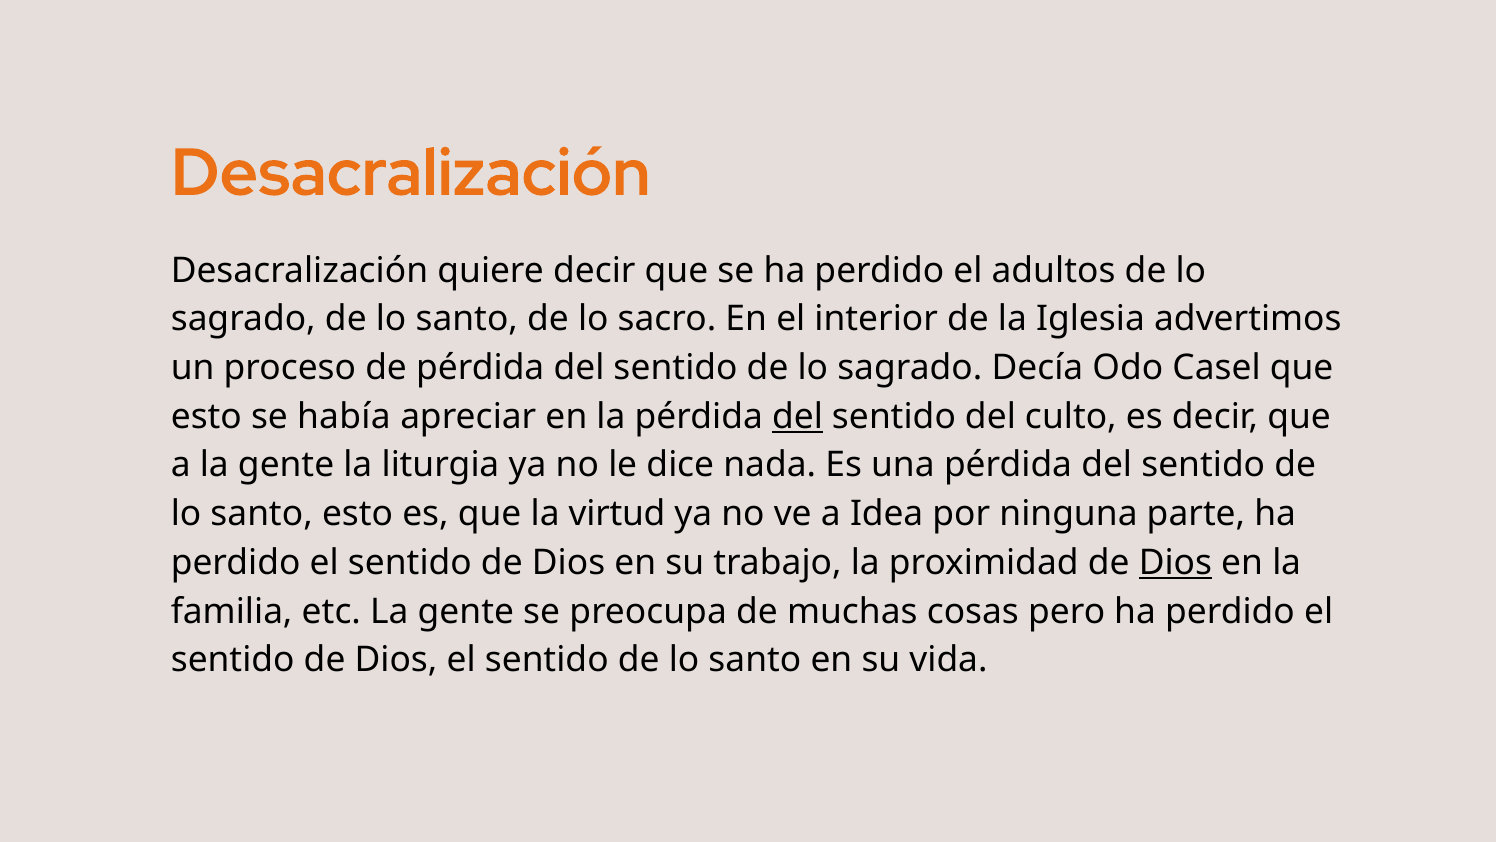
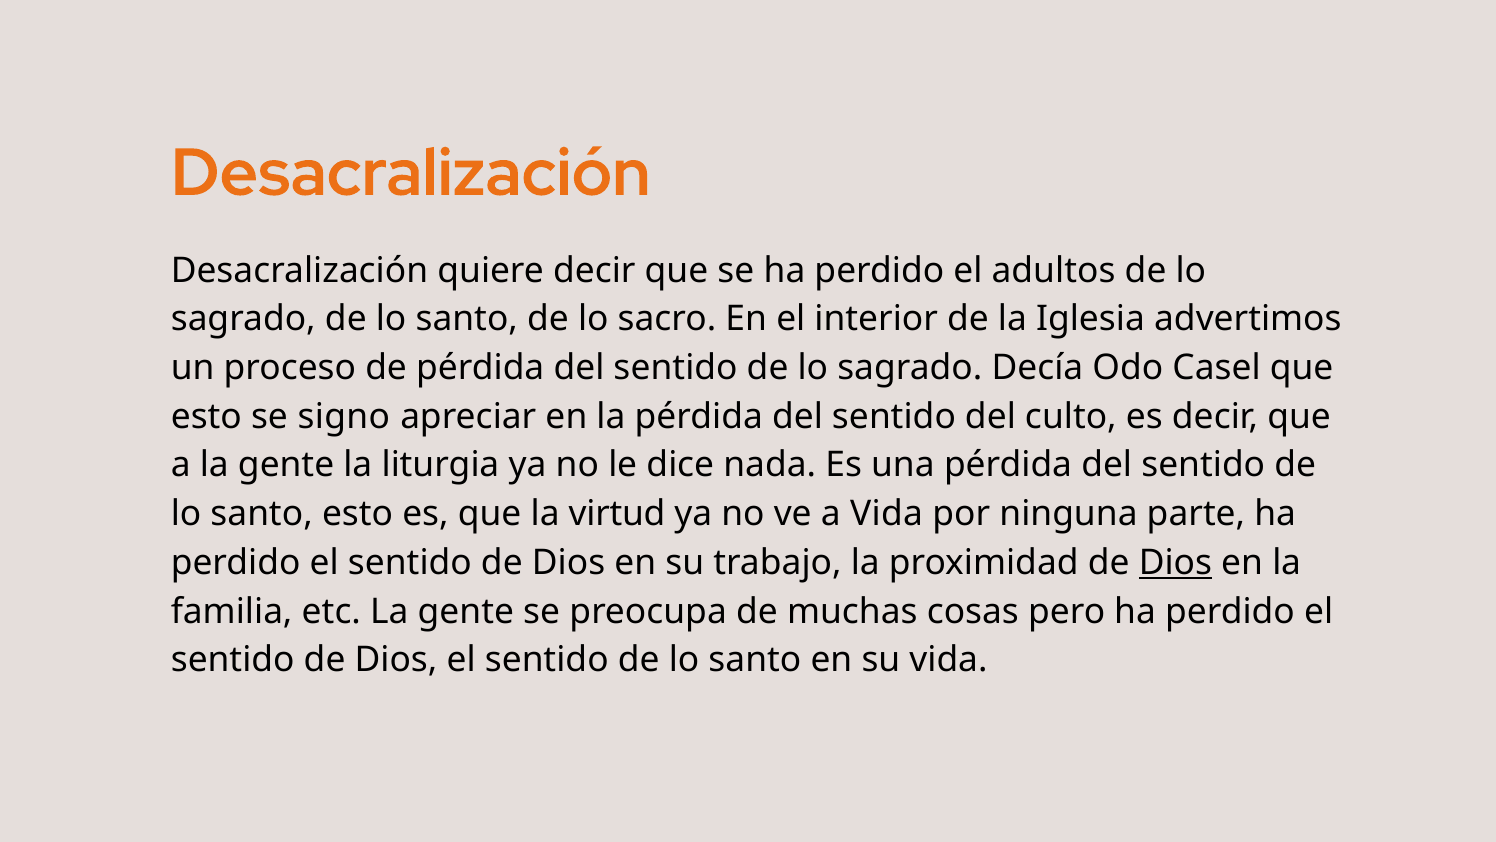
había: había -> signo (344, 416)
del underline: present -> none (798, 416)
a Idea: Idea -> Vida (886, 514)
